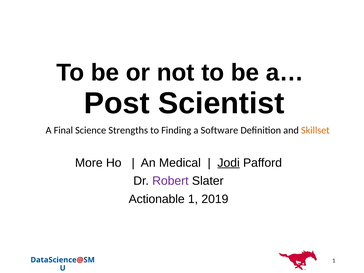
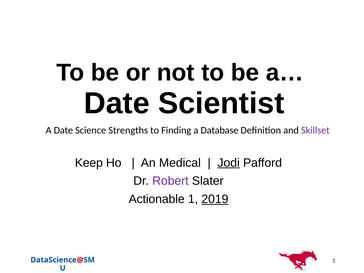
Post: Post -> Date (117, 103)
A Final: Final -> Date (63, 130)
Software: Software -> Database (219, 130)
Skillset colour: orange -> purple (315, 130)
More: More -> Keep (89, 163)
2019 underline: none -> present (215, 199)
